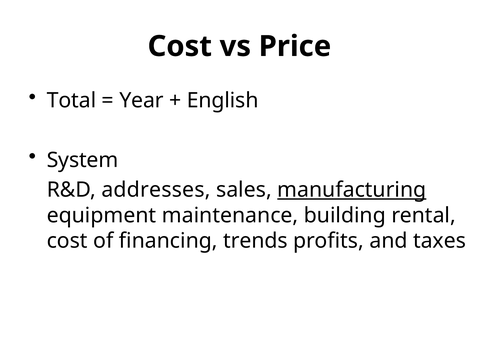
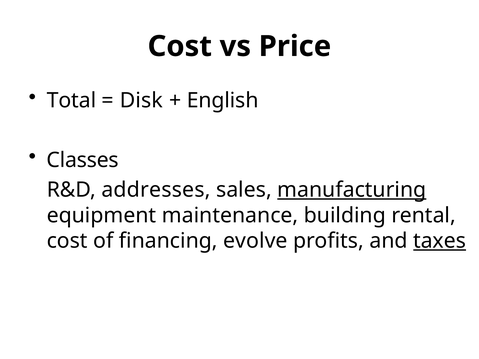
Year: Year -> Disk (141, 100)
System: System -> Classes (83, 160)
trends: trends -> evolve (255, 241)
taxes underline: none -> present (440, 241)
